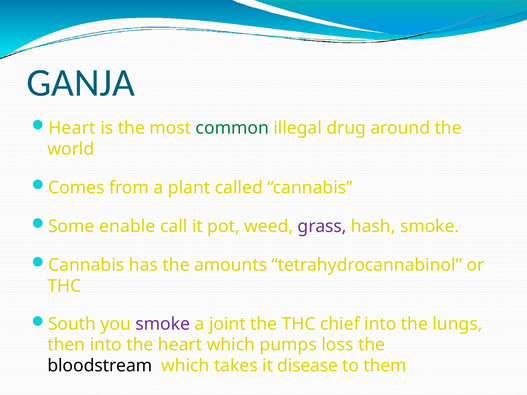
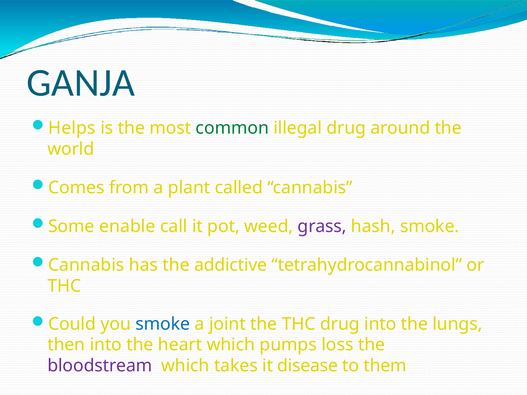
Heart: Heart -> Helps (72, 128)
amounts: amounts -> addictive (231, 265)
South: South -> Could (72, 324)
smoke colour: purple -> blue (163, 324)
THC chief: chief -> drug (340, 324)
bloodstream colour: black -> purple (100, 366)
